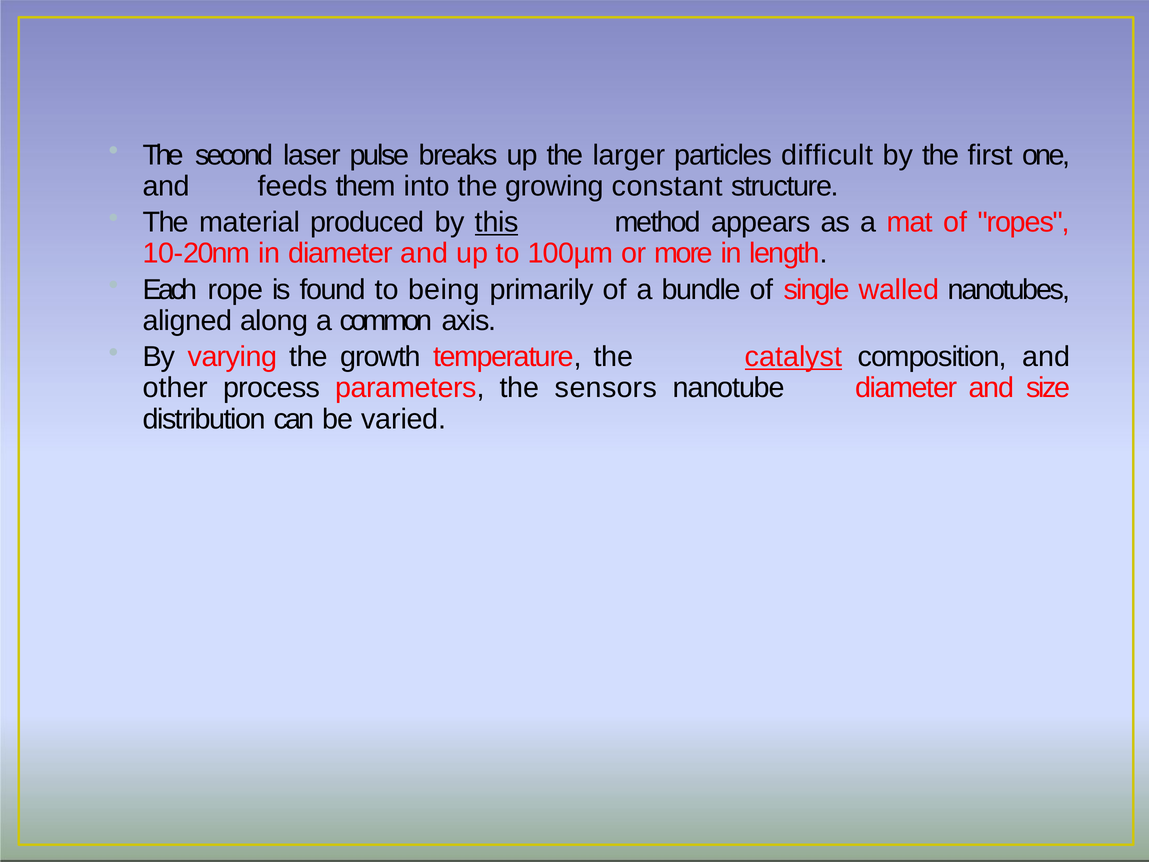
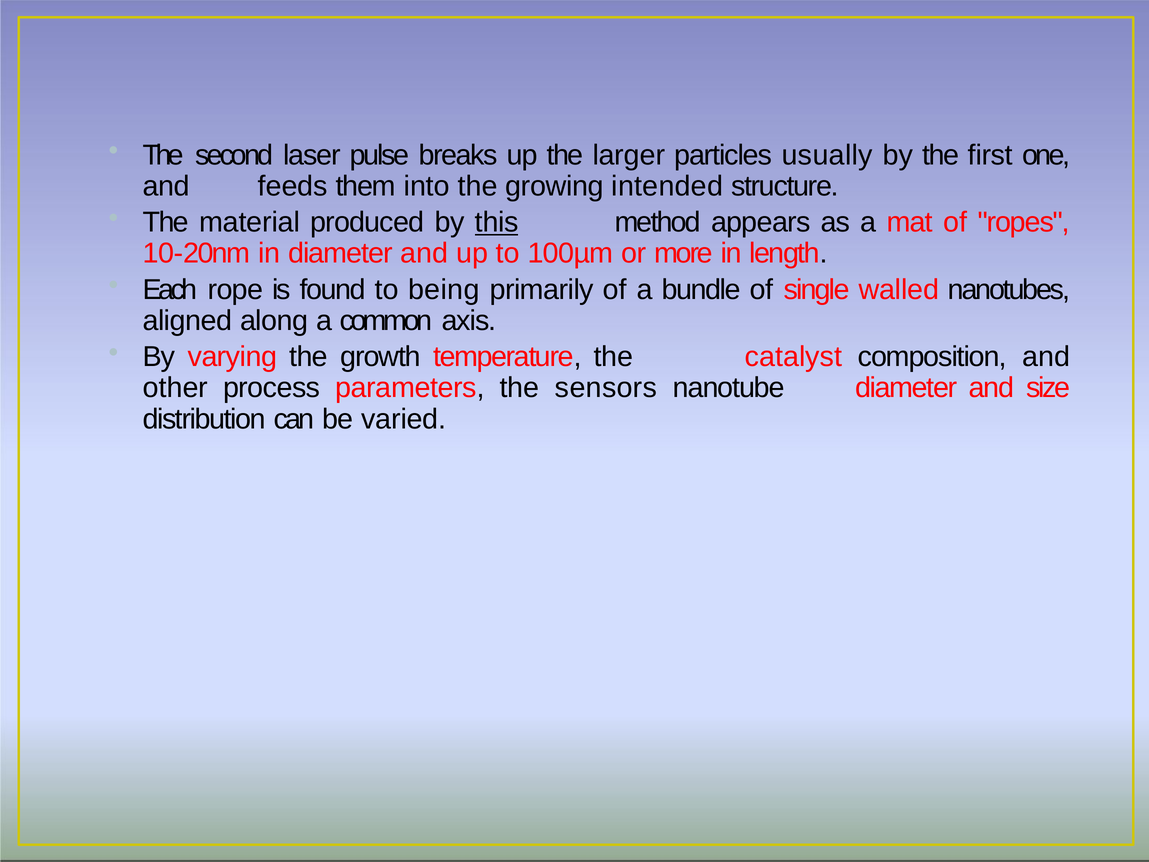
difficult: difficult -> usually (827, 155)
constant: constant -> intended (667, 186)
catalyst underline: present -> none (794, 357)
